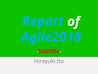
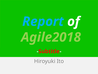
Agile2018 colour: light blue -> light green (51, 37)
